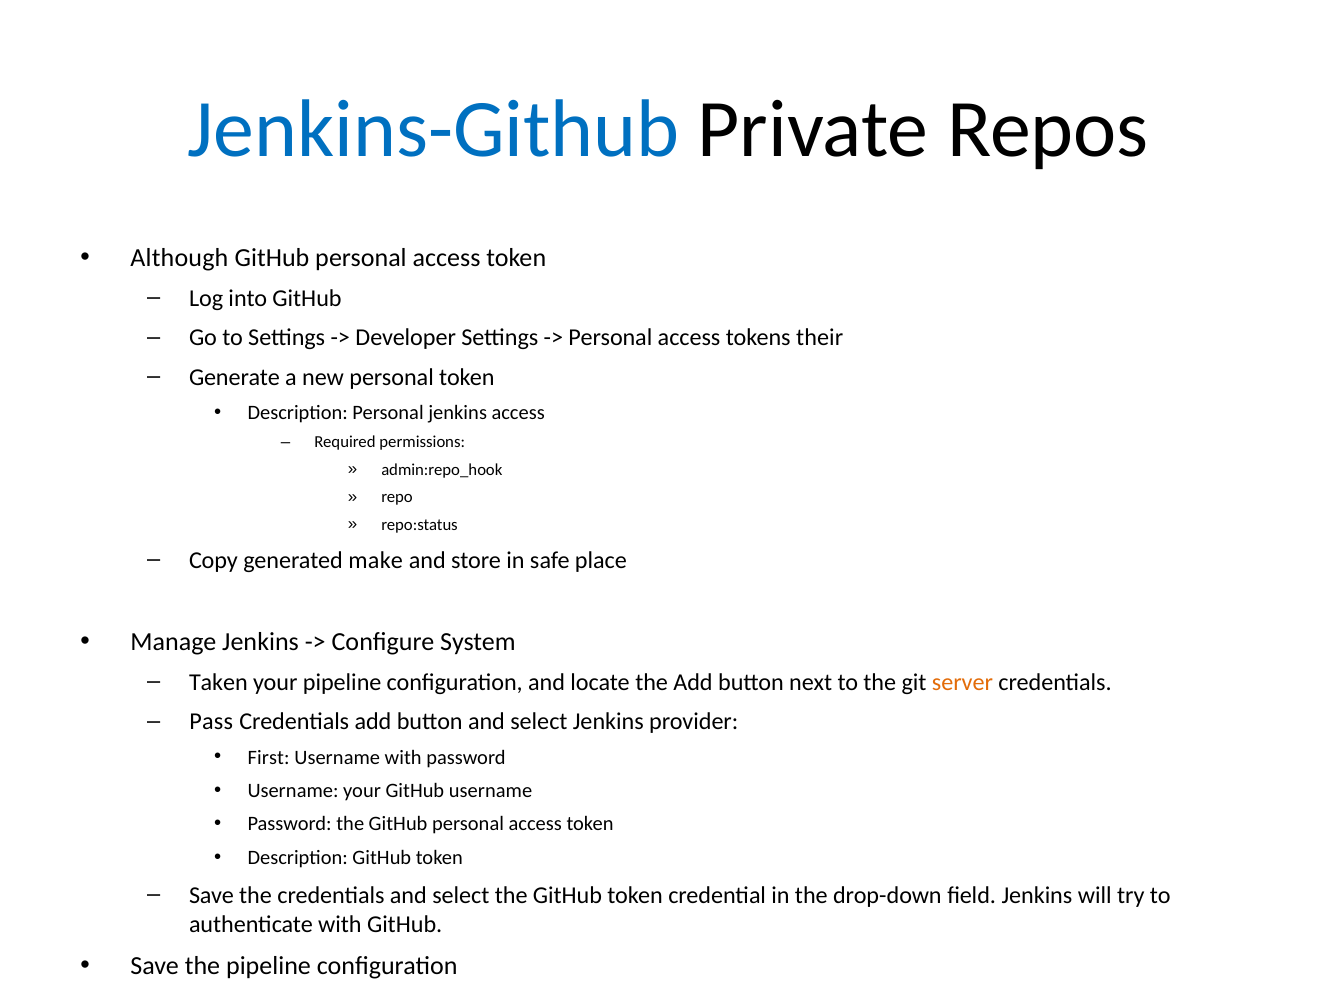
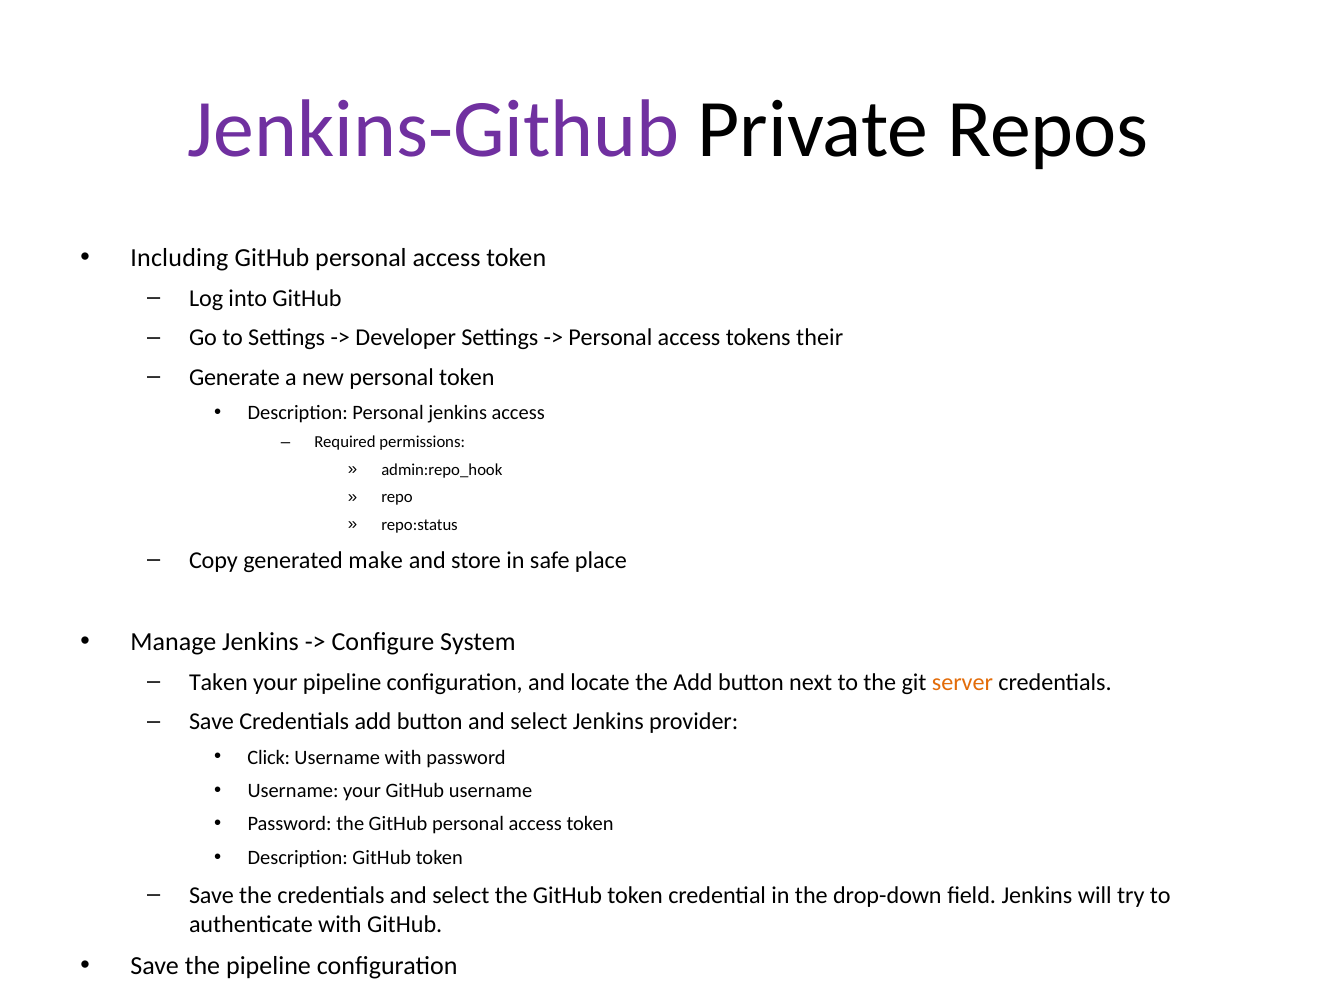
Jenkins-Github colour: blue -> purple (434, 130)
Although: Although -> Including (179, 258)
Pass: Pass -> Save (212, 722)
First: First -> Click (269, 758)
